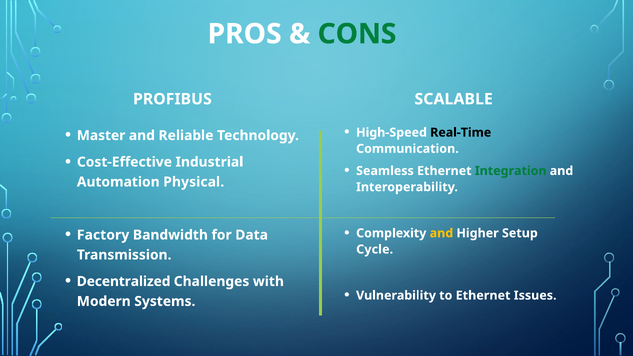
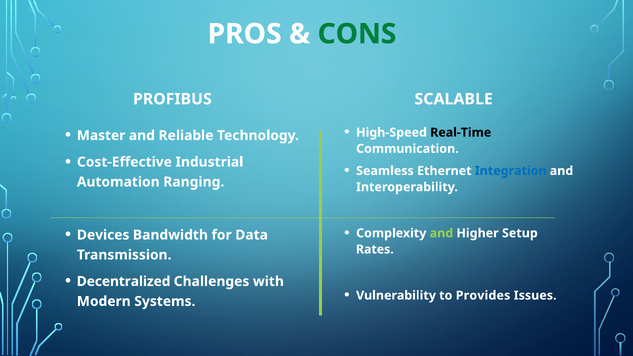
Integration colour: green -> blue (511, 171)
Physical: Physical -> Ranging (194, 182)
and colour: yellow -> light green (441, 233)
Factory: Factory -> Devices (103, 235)
Cycle: Cycle -> Rates (375, 249)
to Ethernet: Ethernet -> Provides (483, 296)
